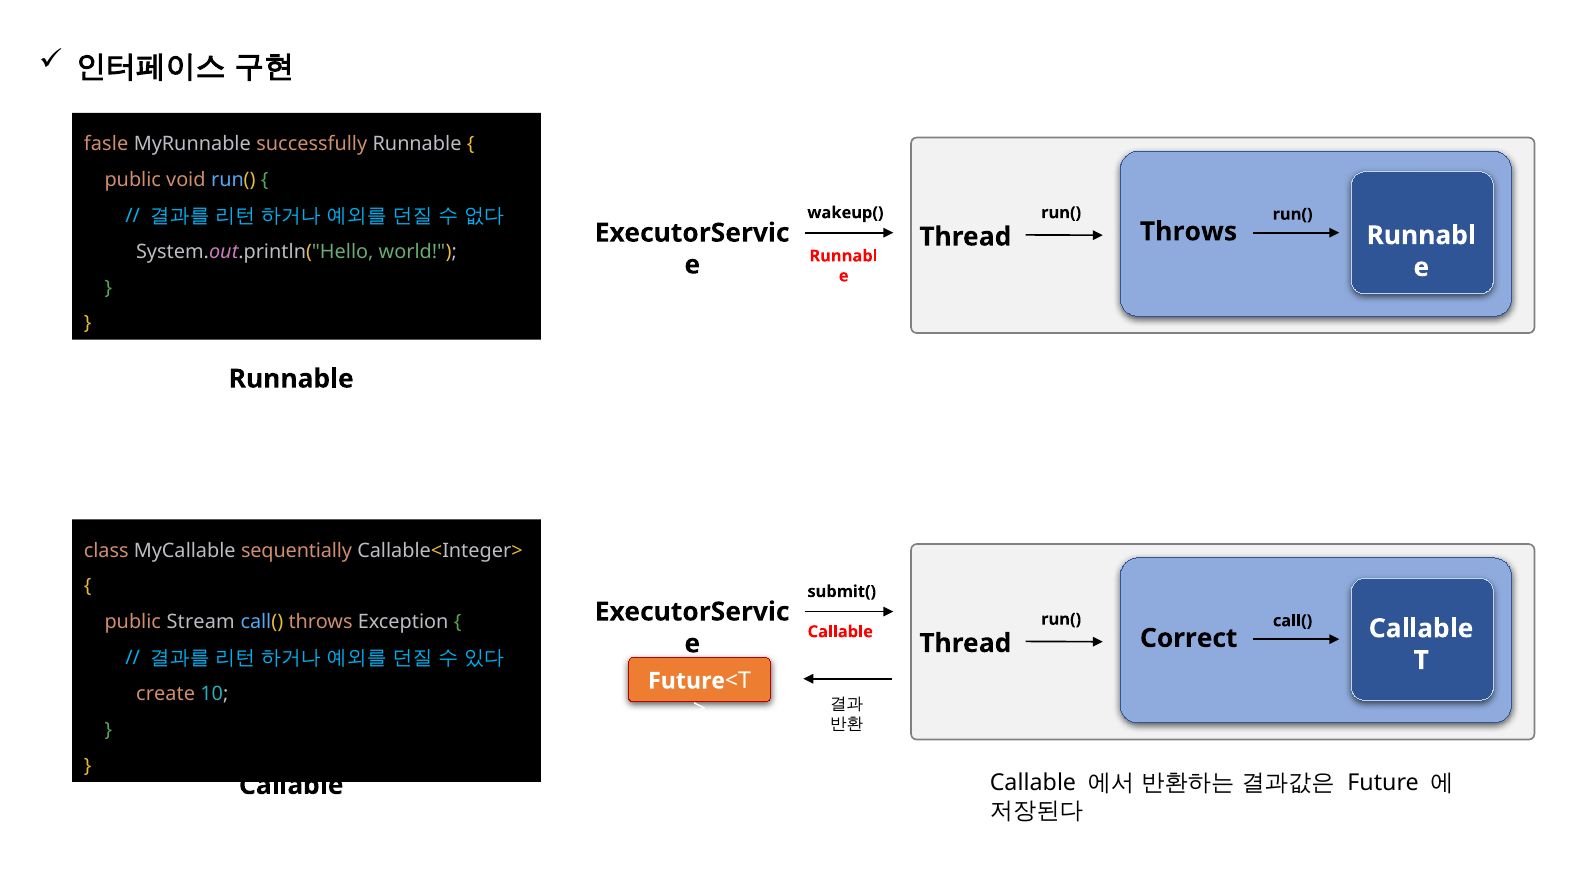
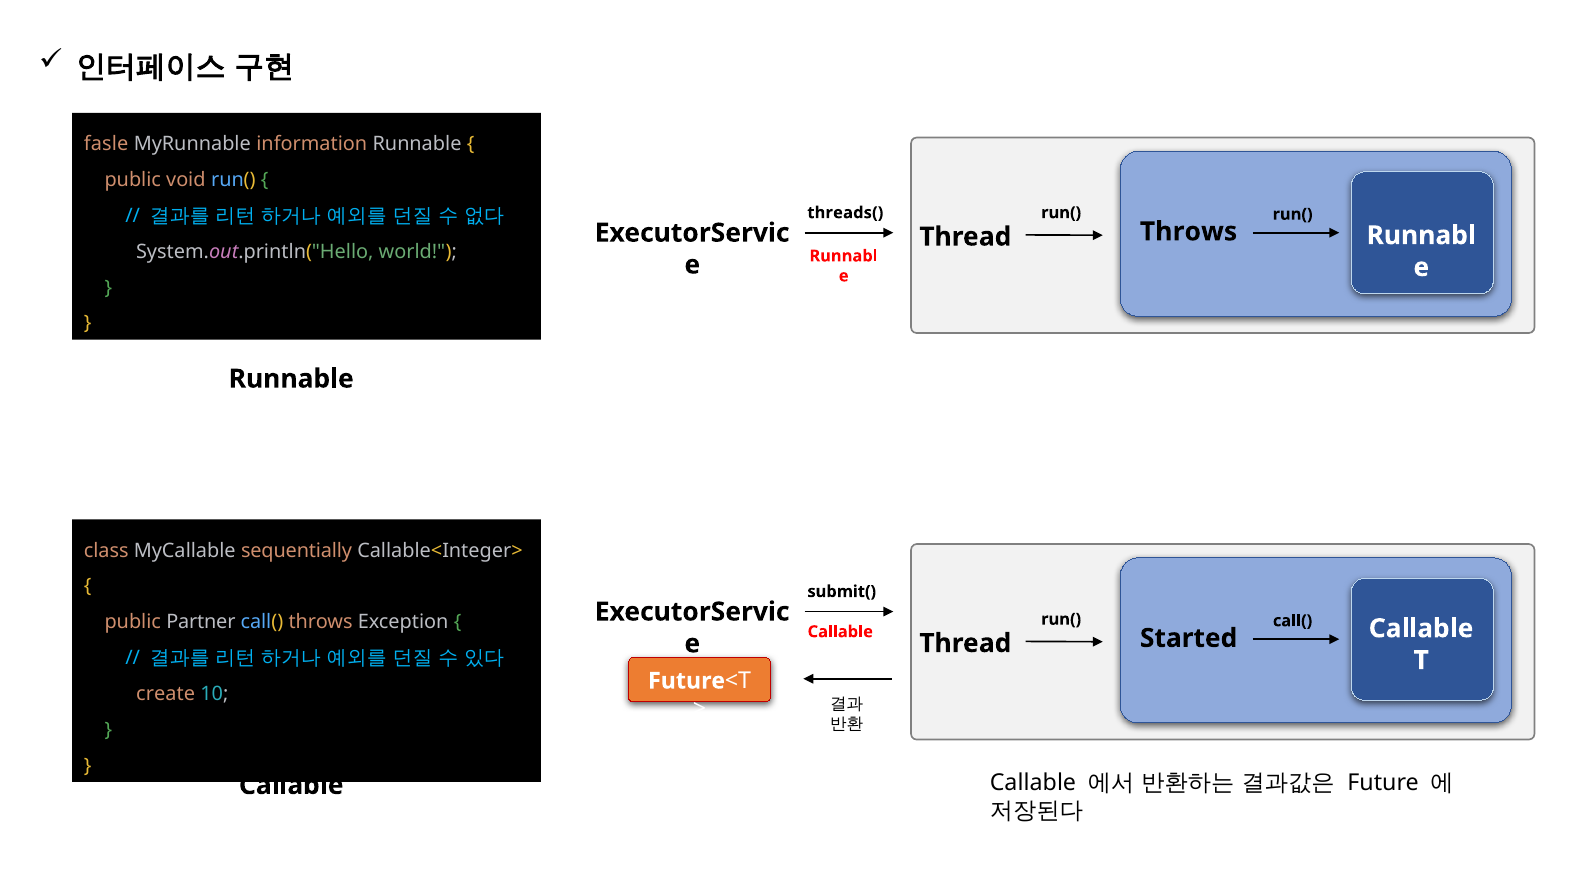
successfully: successfully -> information (312, 144)
wakeup(: wakeup( -> threads( (845, 213)
Stream: Stream -> Partner (201, 622)
Correct: Correct -> Started (1189, 638)
